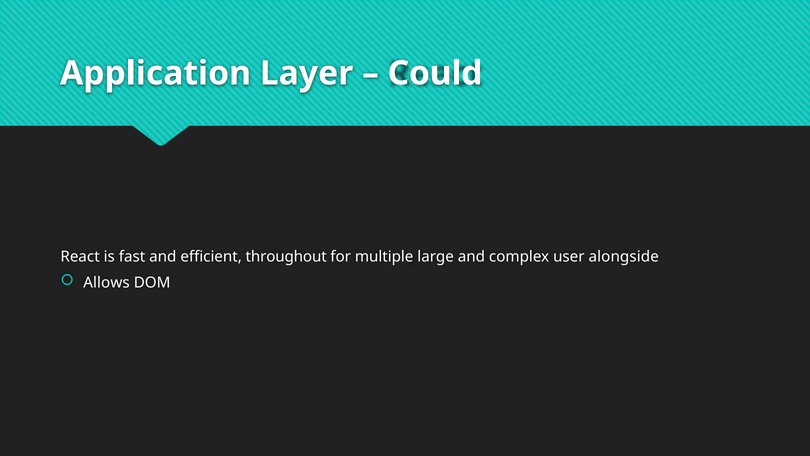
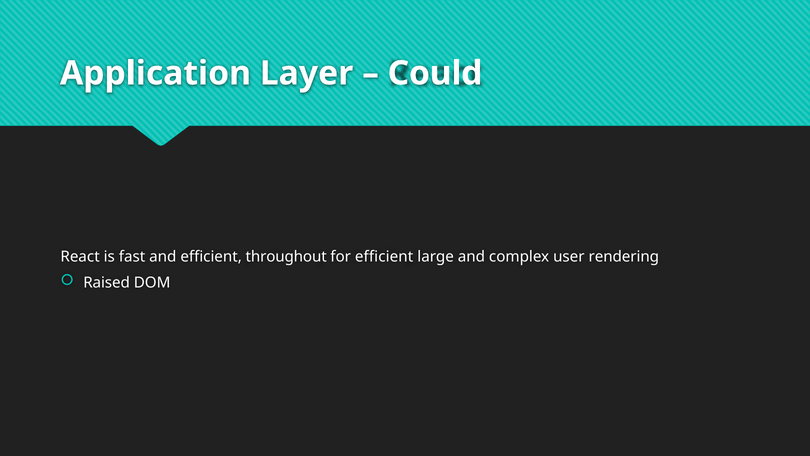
for multiple: multiple -> efficient (384, 256)
alongside: alongside -> rendering (624, 256)
Allows: Allows -> Raised (107, 283)
